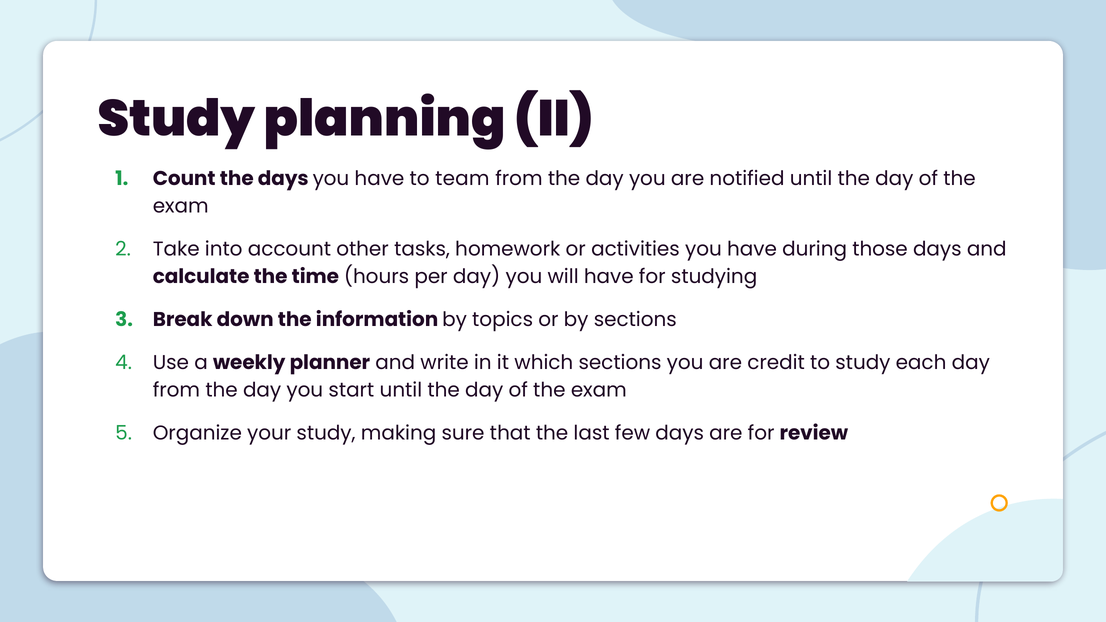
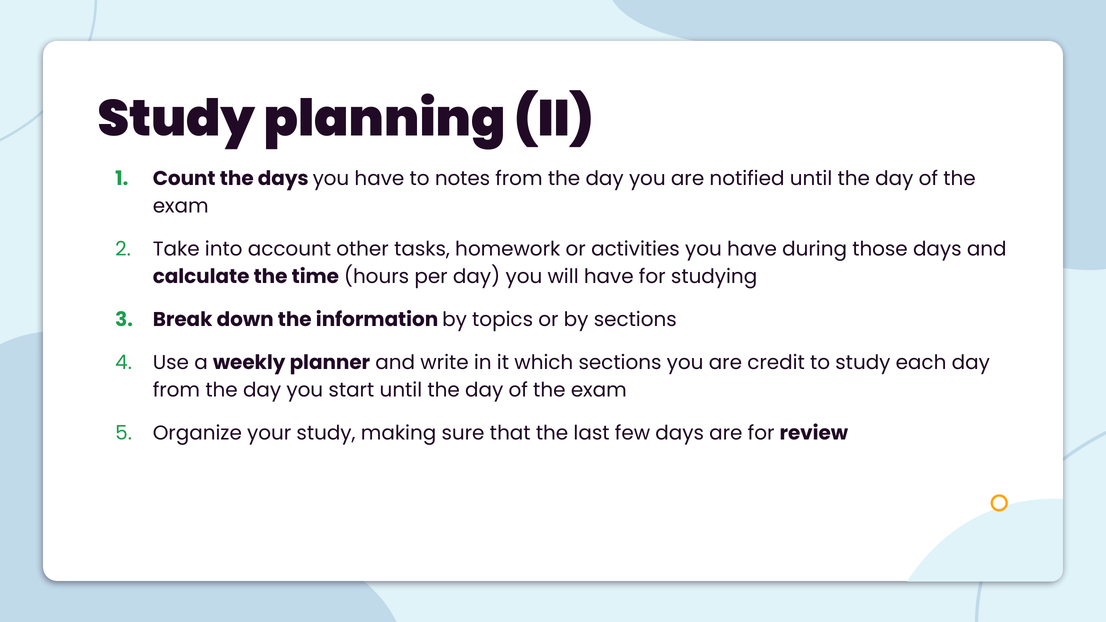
team: team -> notes (462, 179)
